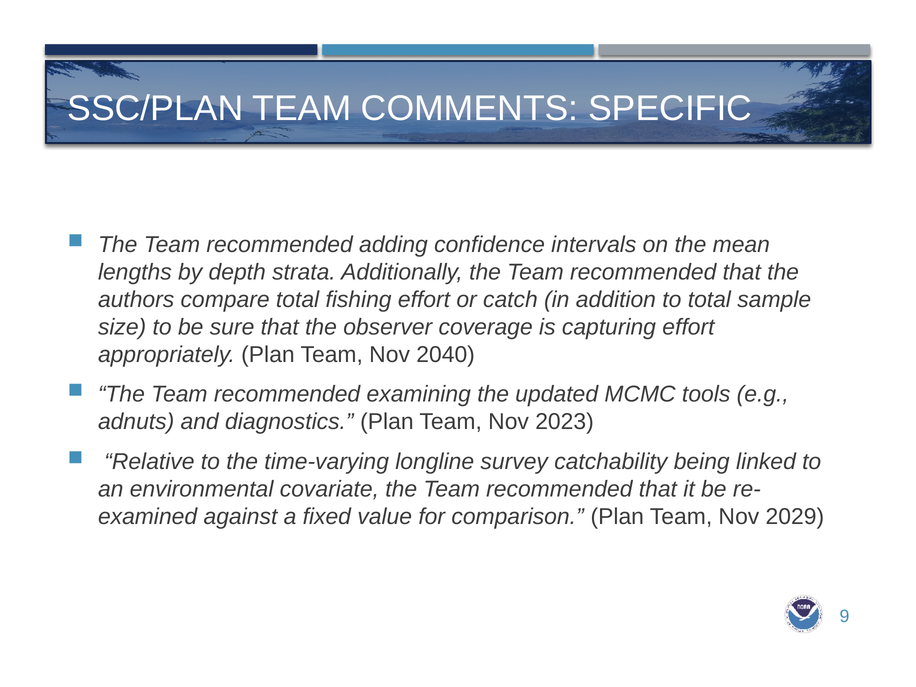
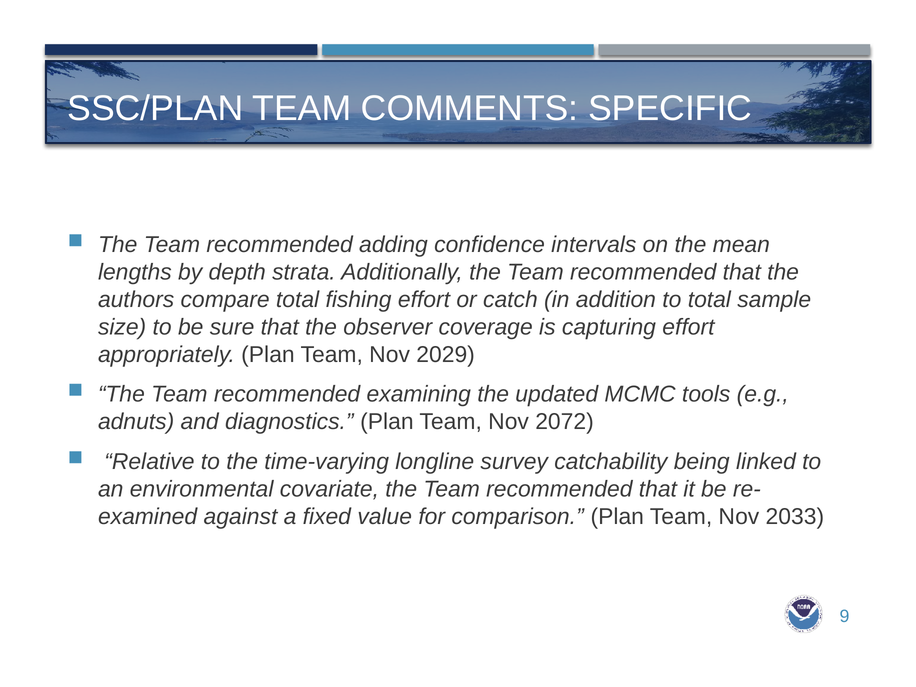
2040: 2040 -> 2029 (446, 355)
2023: 2023 -> 2072 (565, 422)
2029: 2029 -> 2033 (795, 517)
